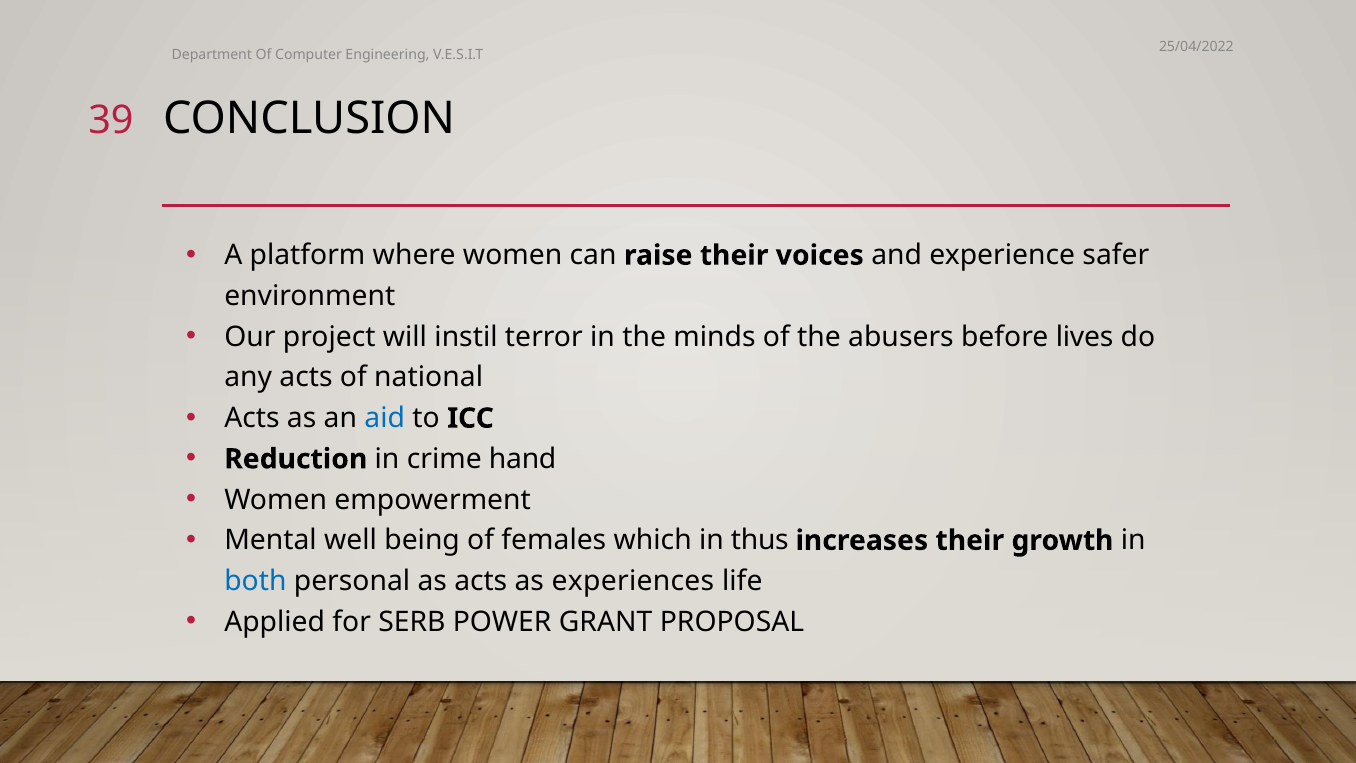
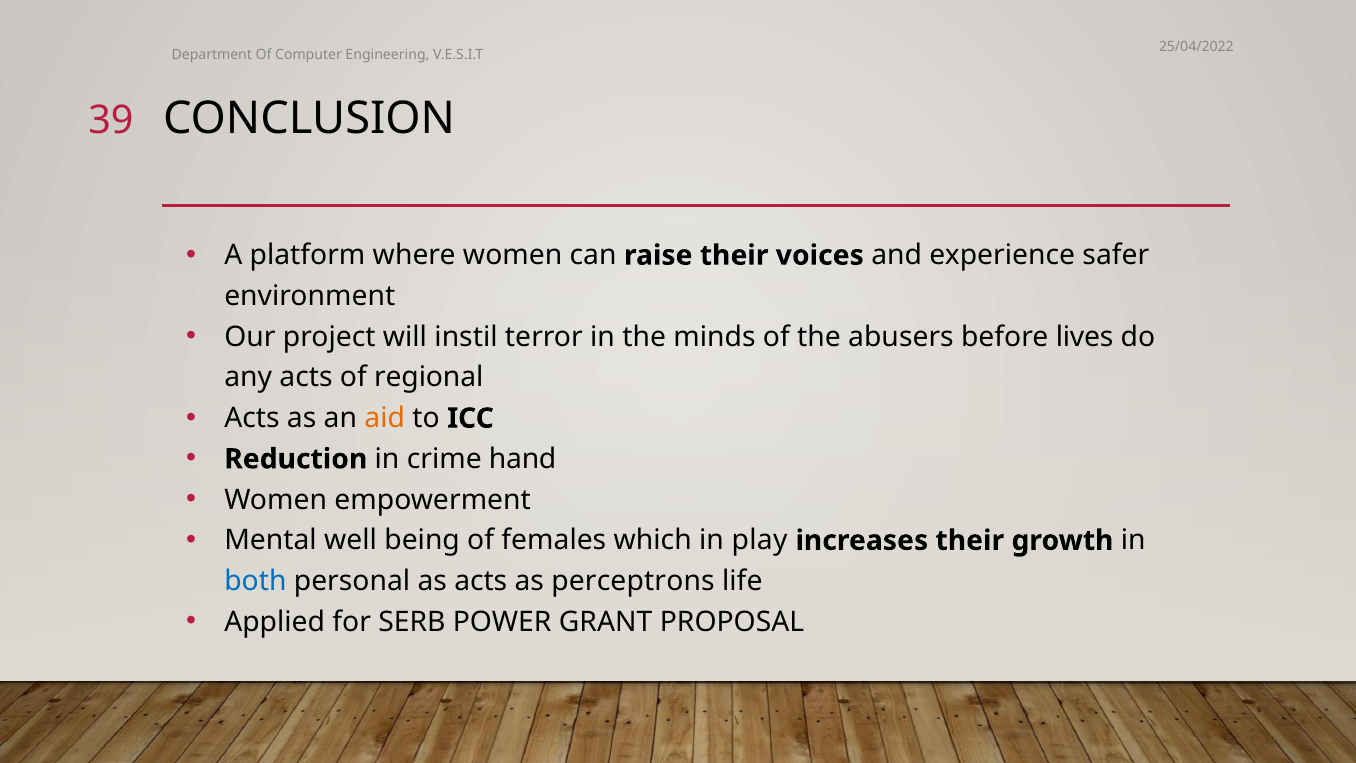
national: national -> regional (429, 377)
aid colour: blue -> orange (385, 418)
thus: thus -> play (760, 540)
experiences: experiences -> perceptrons (633, 581)
